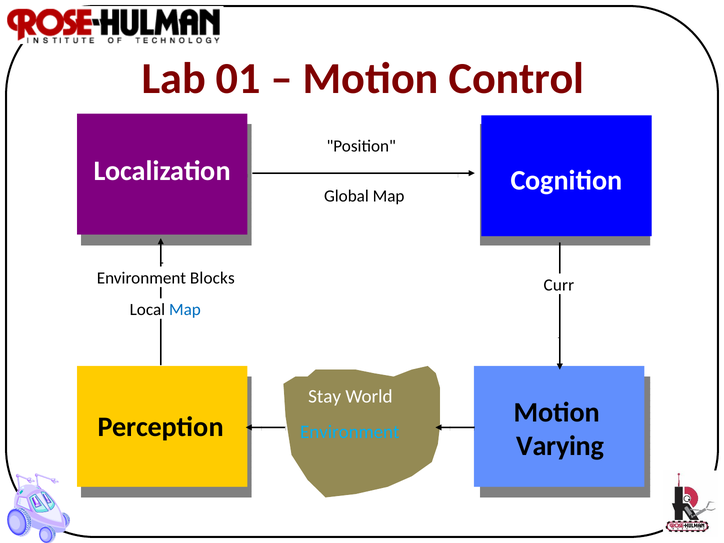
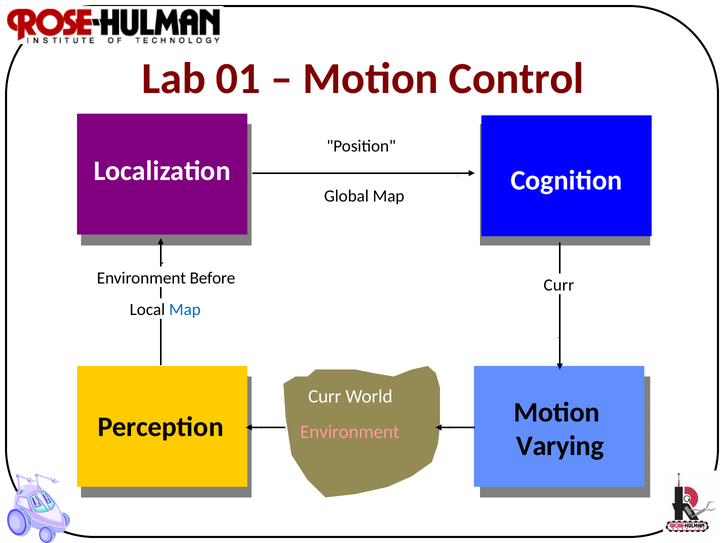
Blocks: Blocks -> Before (213, 278)
Stay: Stay -> Curr (325, 397)
Environment colour: light blue -> pink (350, 432)
